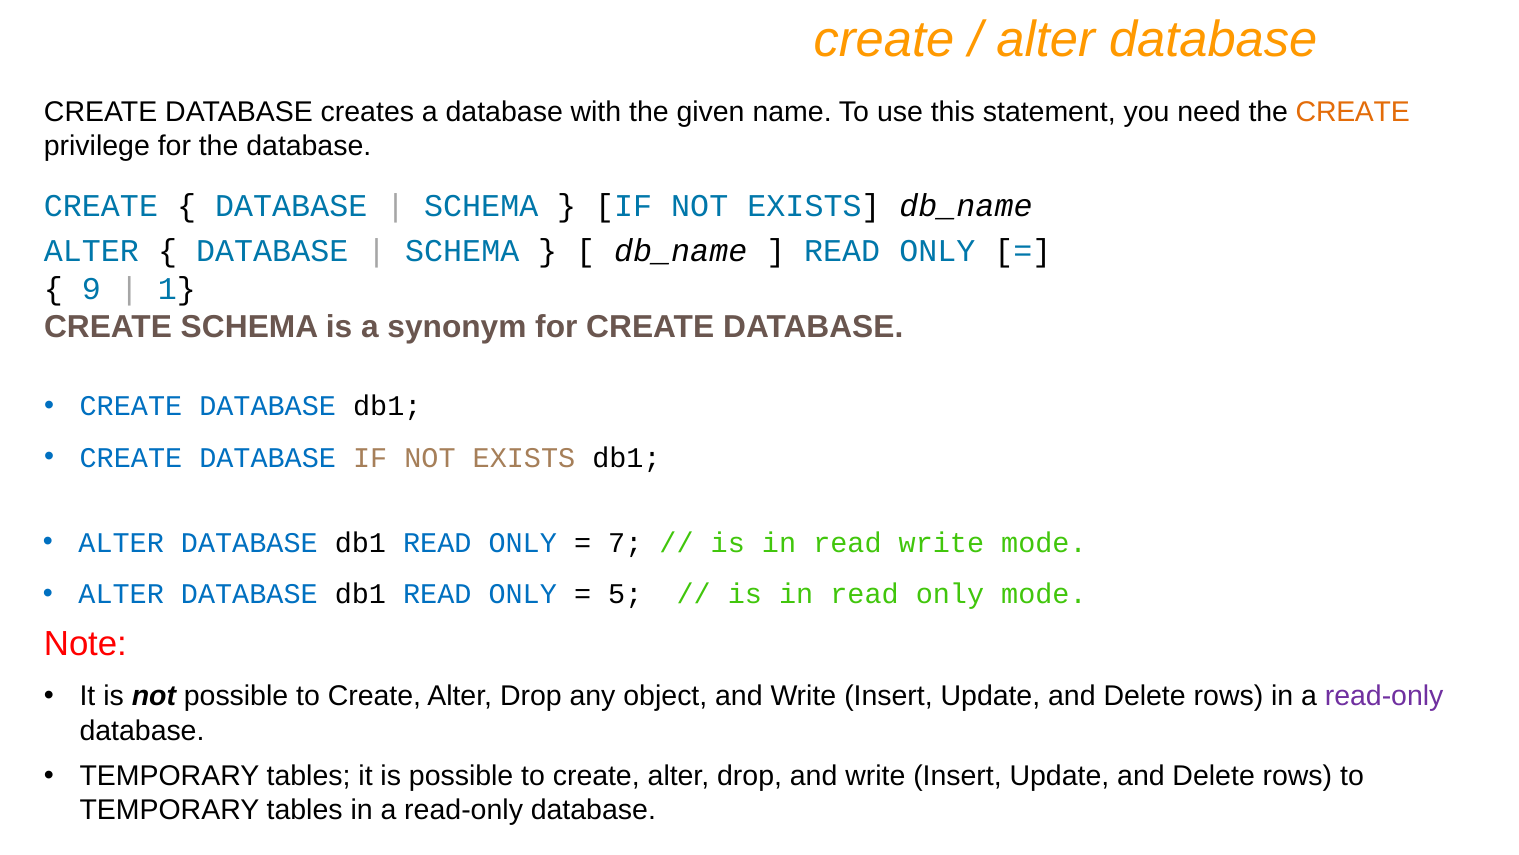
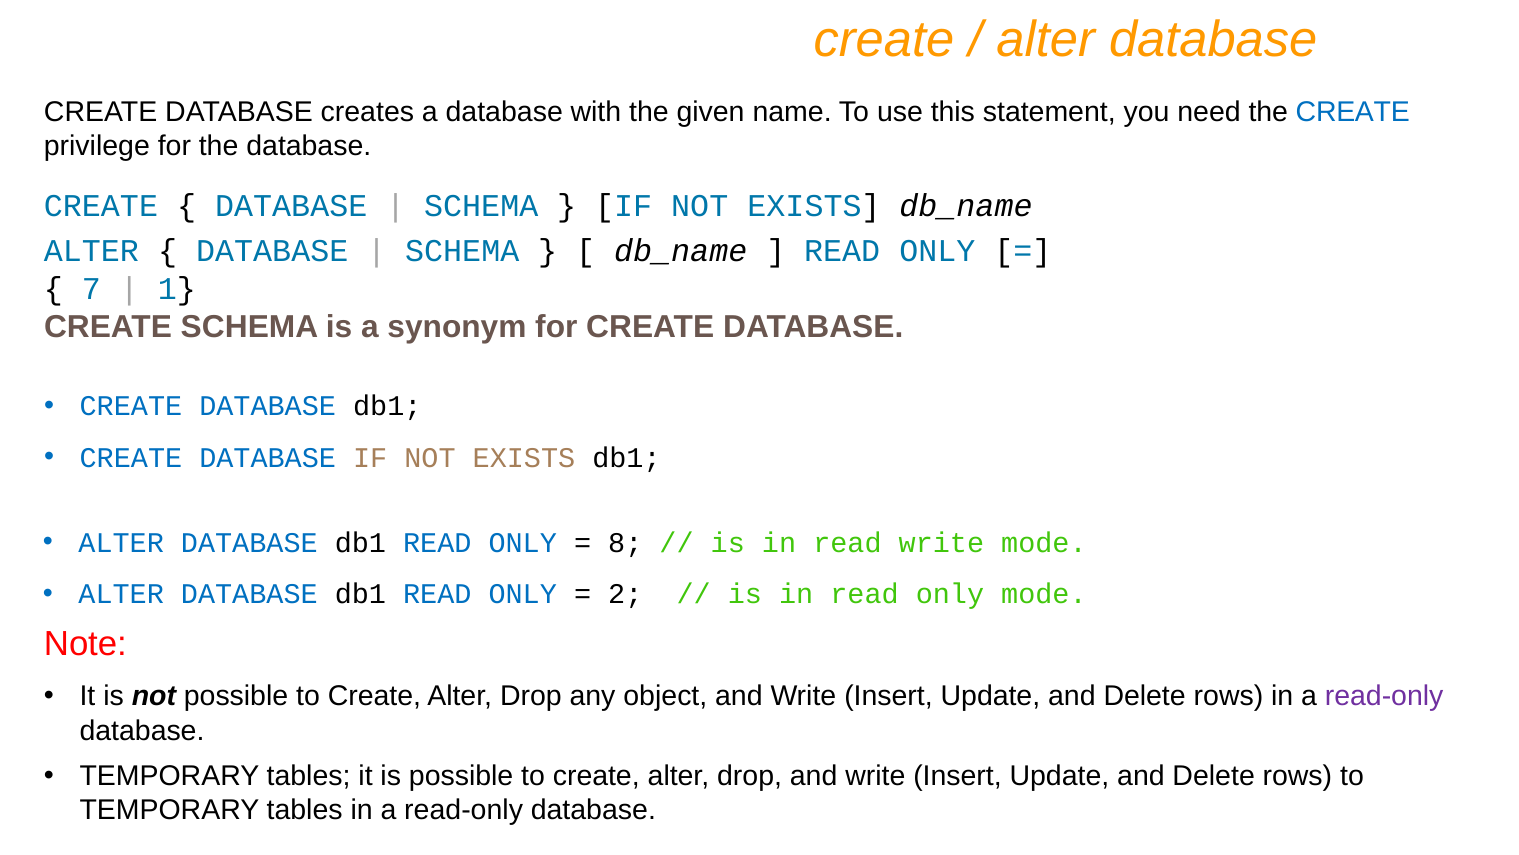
CREATE colour: orange -> blue (1353, 112)
9: 9 -> 7 (91, 289)
7: 7 -> 8 (625, 543)
5: 5 -> 2 (625, 594)
